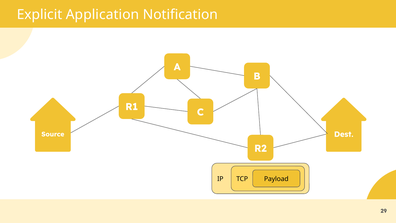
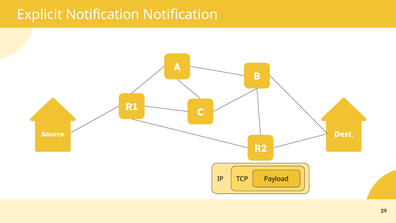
Explicit Application: Application -> Notification (103, 15)
